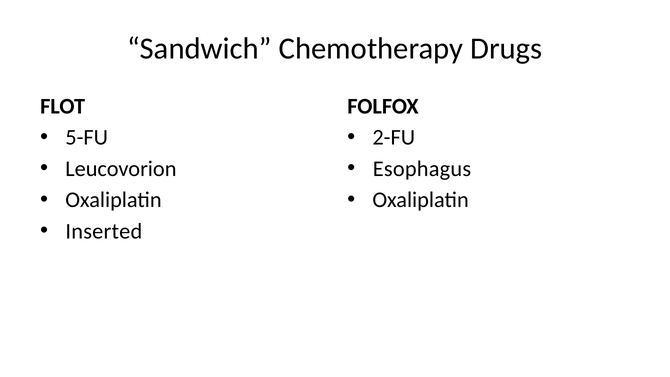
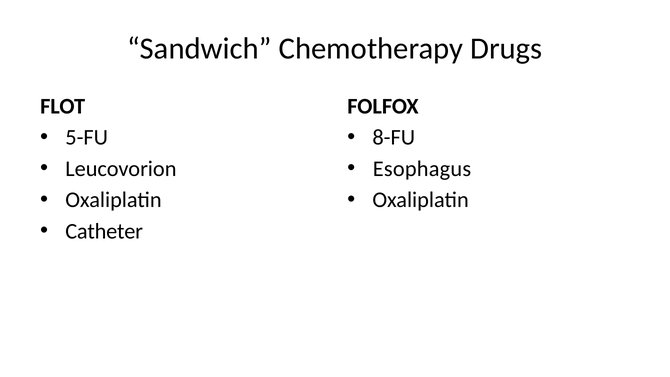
2-FU: 2-FU -> 8-FU (394, 138)
Inserted: Inserted -> Catheter (104, 231)
